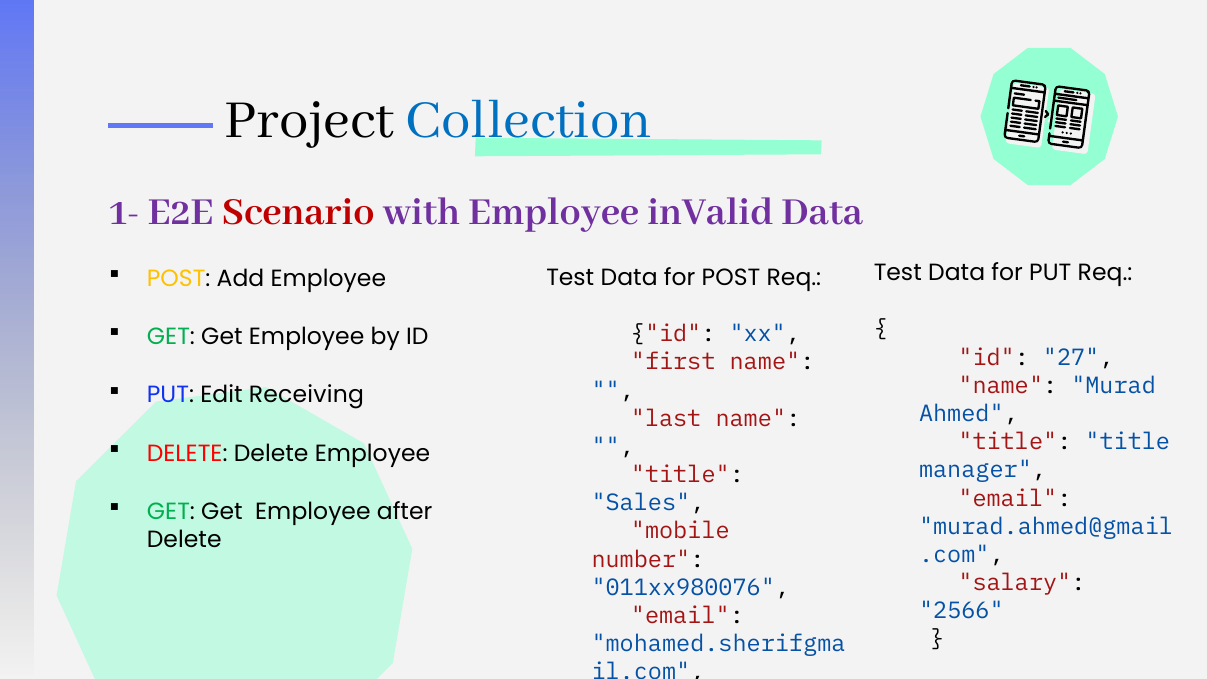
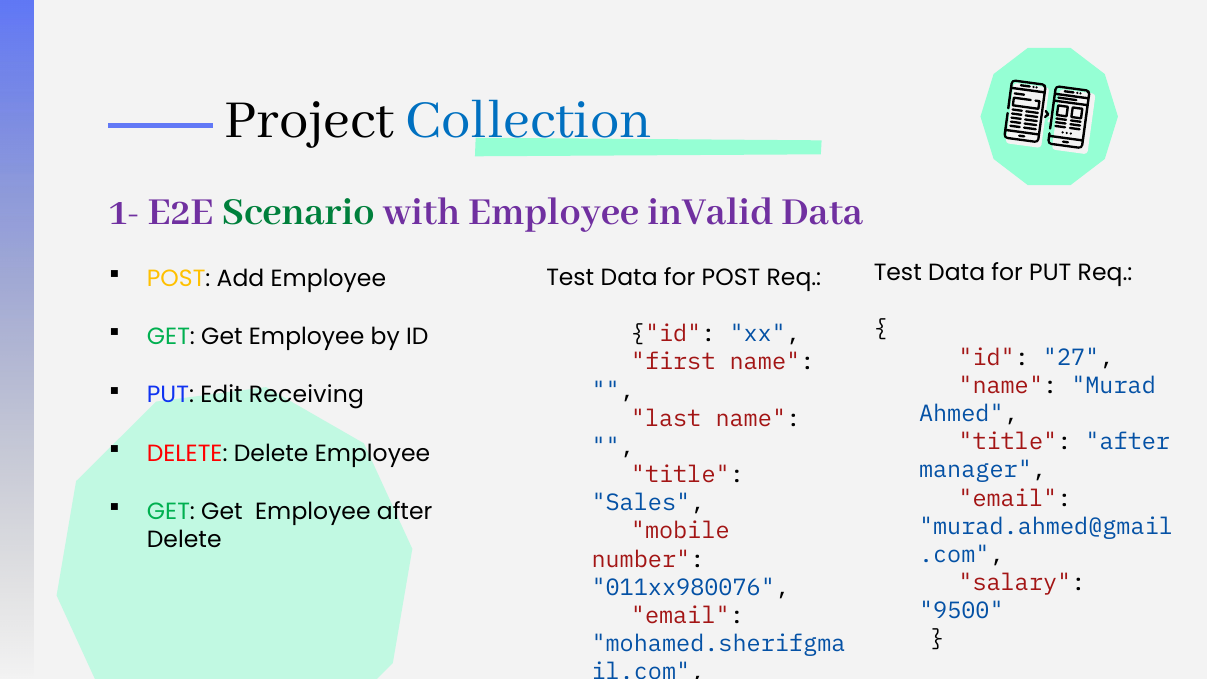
Scenario colour: red -> green (298, 211)
title title: title -> after (1128, 442)
2566: 2566 -> 9500 (961, 611)
